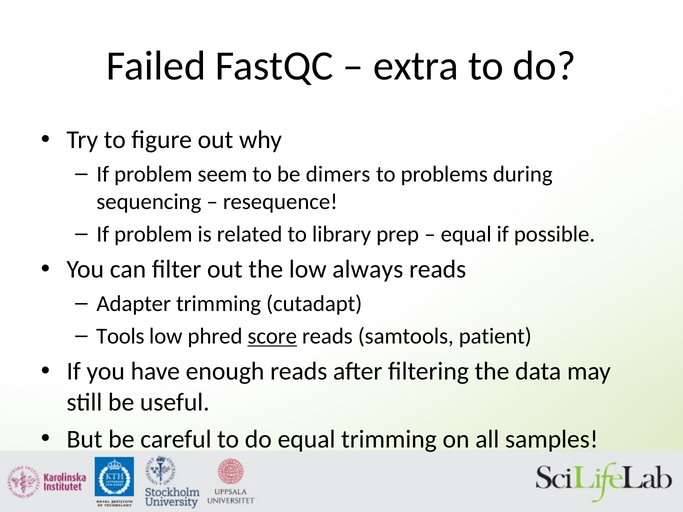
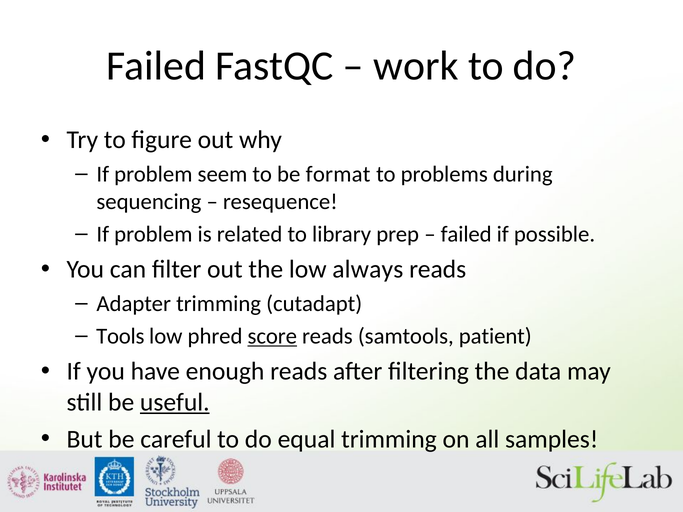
extra: extra -> work (416, 66)
dimers: dimers -> format (338, 174)
equal: equal -> failed (466, 234)
useful underline: none -> present (175, 402)
